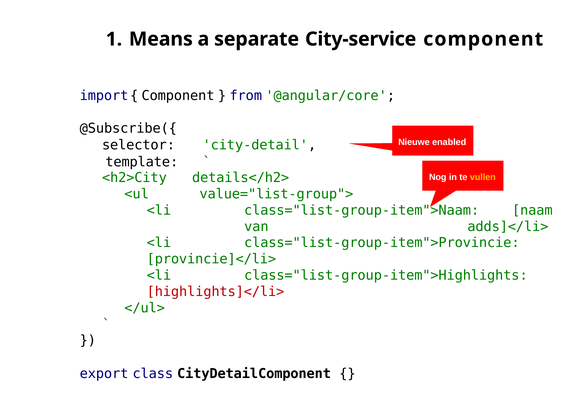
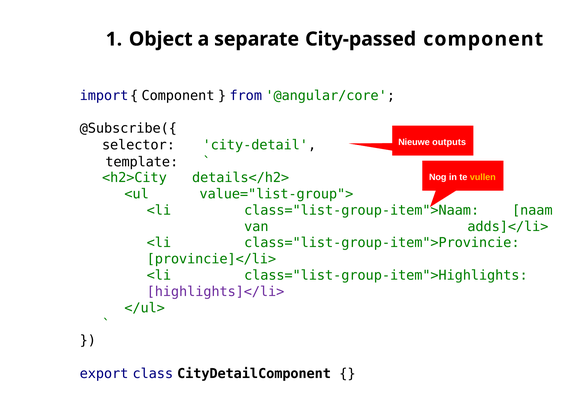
Means: Means -> Object (161, 39)
City-service: City-service -> City-passed (361, 39)
enabled: enabled -> outputs (449, 142)
highlights]</li> colour: red -> purple (216, 292)
